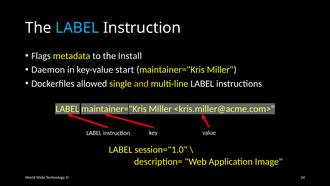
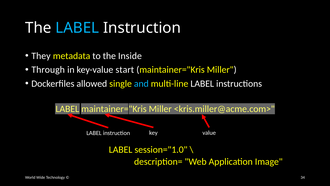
Flags: Flags -> They (41, 56)
Install: Install -> Inside (130, 56)
Daemon: Daemon -> Through (48, 70)
and colour: yellow -> light blue (141, 83)
